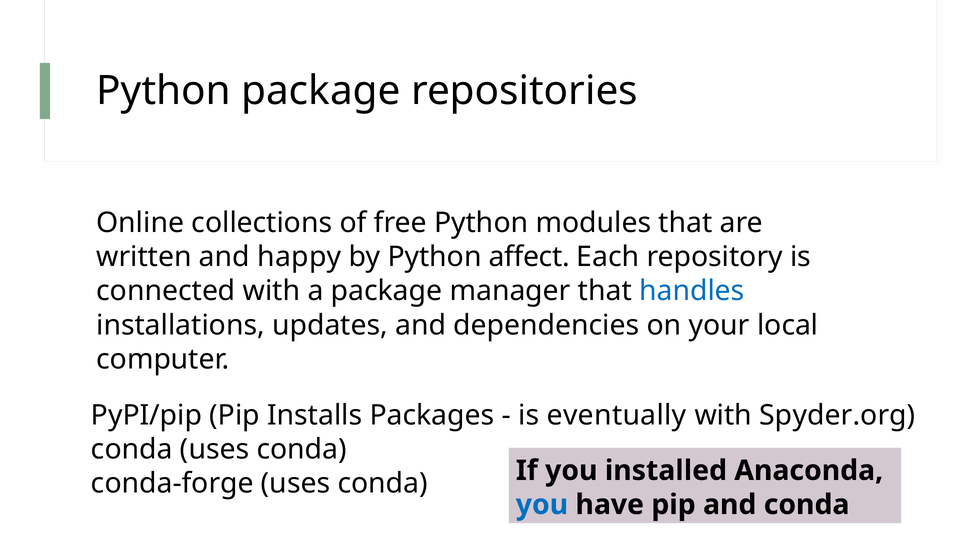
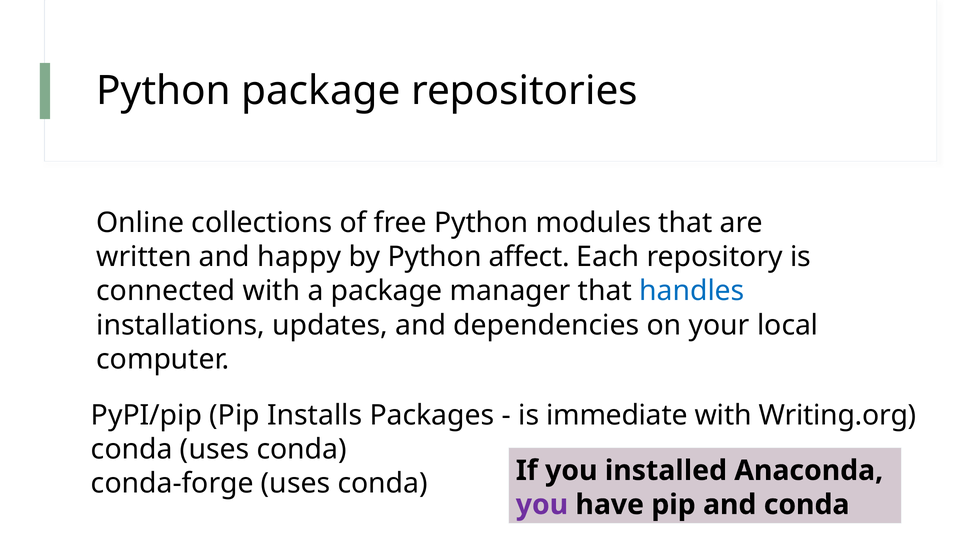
eventually: eventually -> immediate (617, 415)
Spyder.org: Spyder.org -> Writing.org (838, 415)
you colour: blue -> purple (542, 505)
